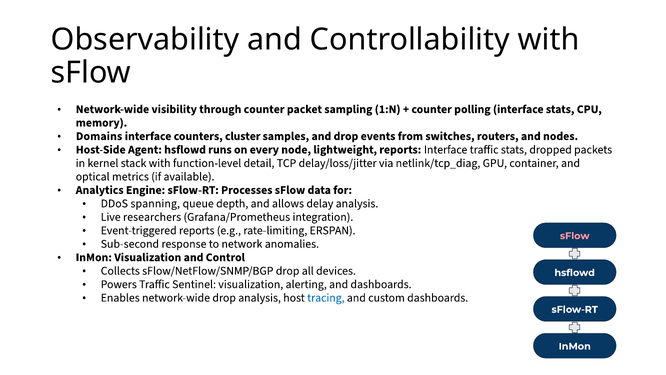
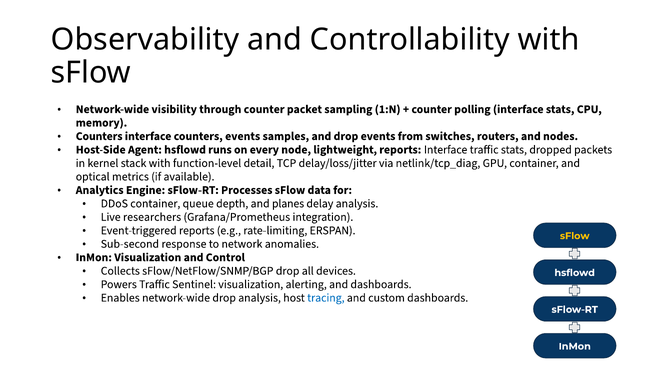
Domains: Domains -> Counters (99, 136)
counters cluster: cluster -> events (243, 136)
DDoS spanning: spanning -> container (155, 203)
allows: allows -> planes (288, 203)
sFlow colour: pink -> yellow (575, 236)
